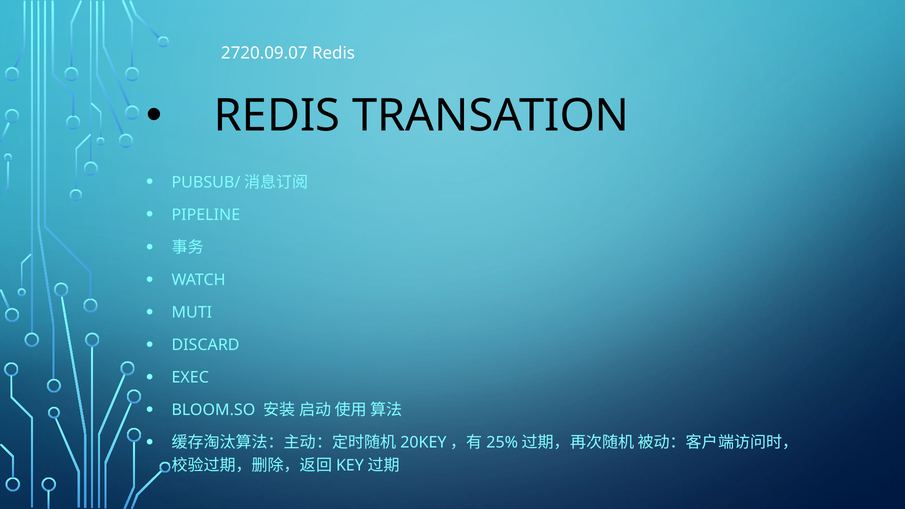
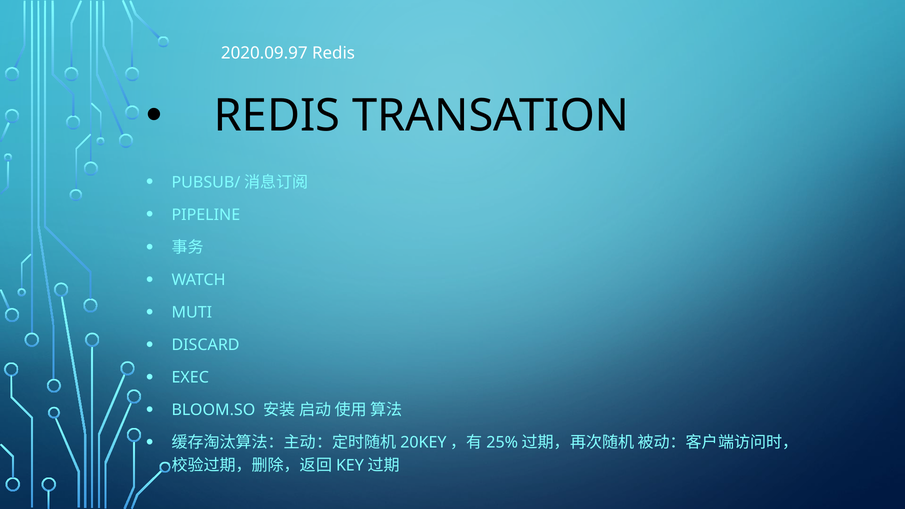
2720.09.07: 2720.09.07 -> 2020.09.97 (264, 53)
